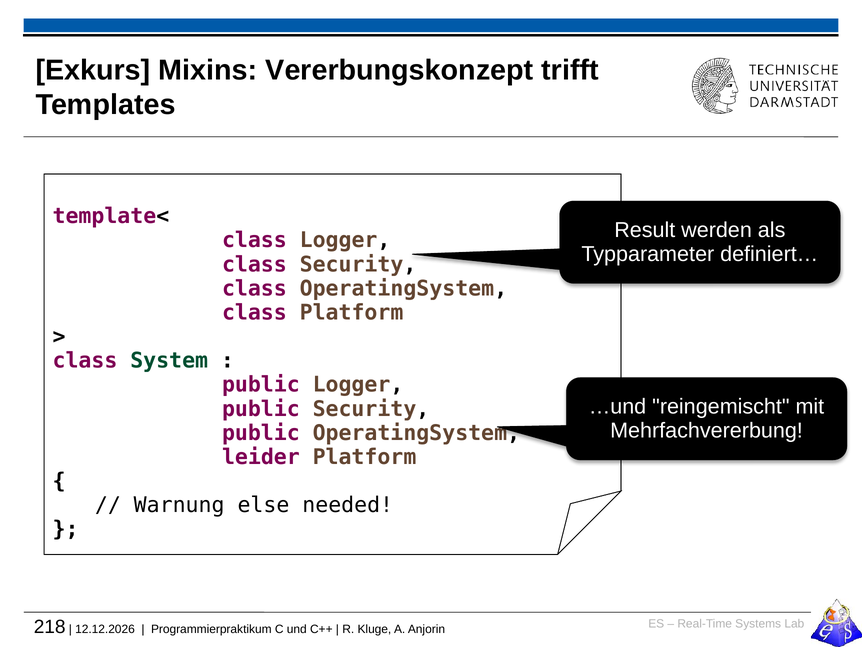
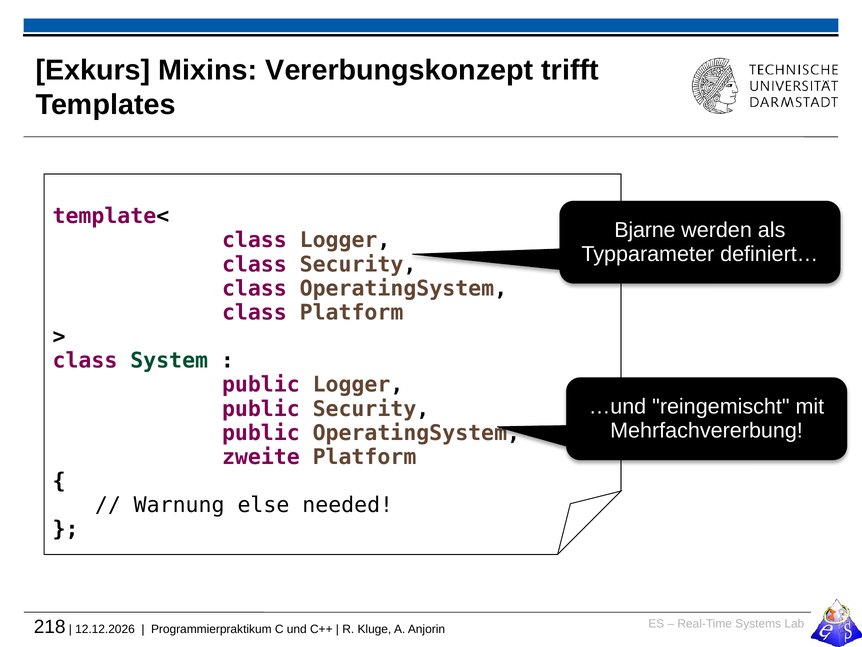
Result: Result -> Bjarne (645, 230)
leider: leider -> zweite (261, 457)
